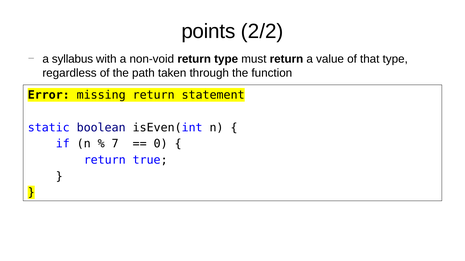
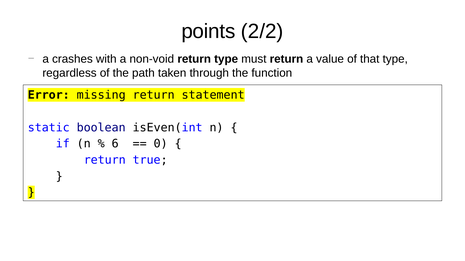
syllabus: syllabus -> crashes (72, 59)
7: 7 -> 6 (115, 144)
